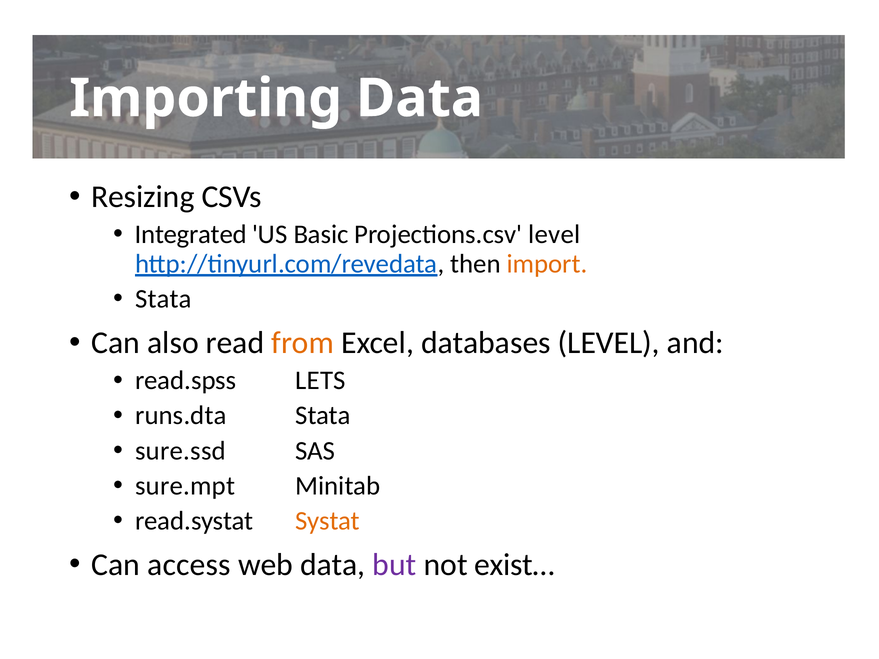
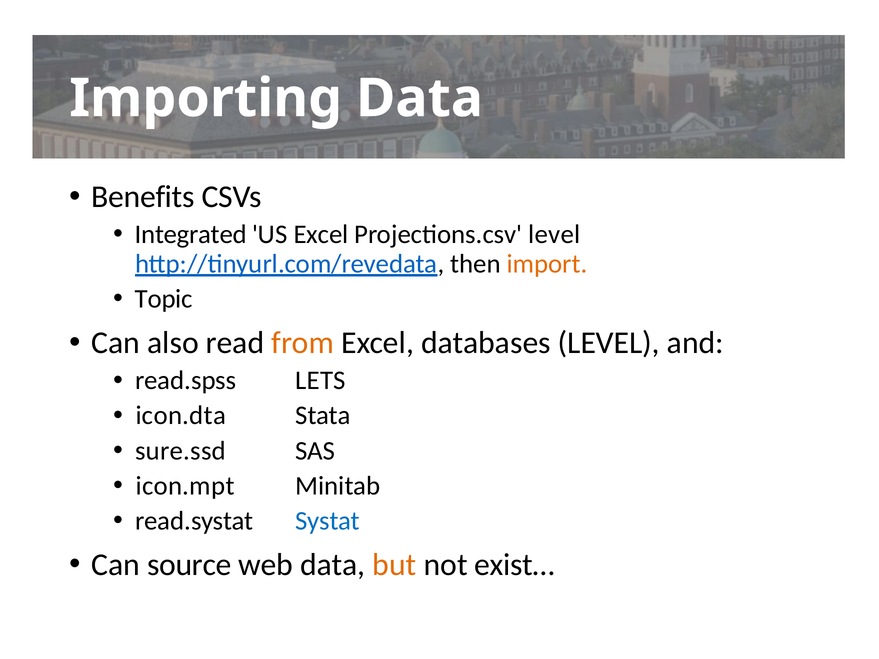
Resizing: Resizing -> Benefits (143, 197)
US Basic: Basic -> Excel (321, 235)
Stata: Stata -> Topic (164, 299)
runs.dta: runs.dta -> icon.dta (181, 416)
sure.mpt: sure.mpt -> icon.mpt (185, 486)
Systat colour: orange -> blue (328, 521)
access: access -> source (189, 565)
but colour: purple -> orange (394, 565)
